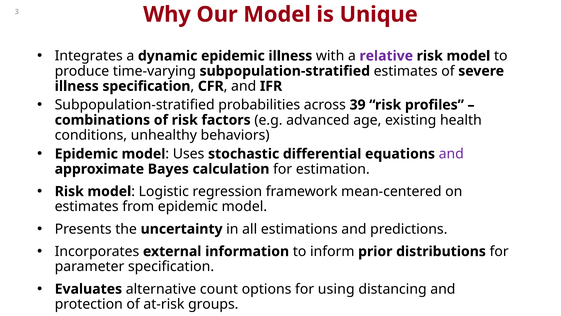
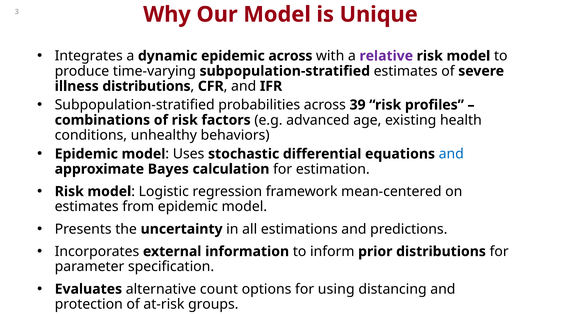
epidemic illness: illness -> across (290, 56)
illness specification: specification -> distributions (146, 86)
and colour: purple -> blue (451, 154)
